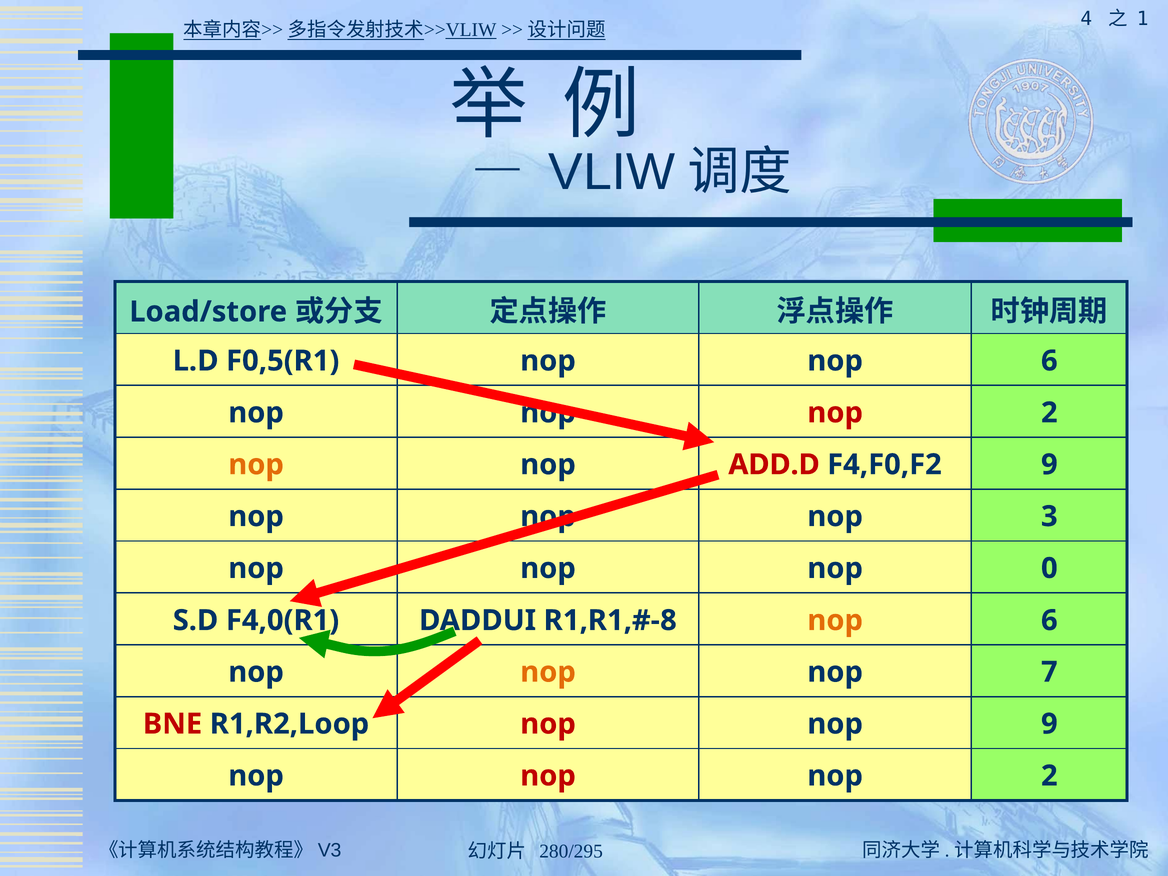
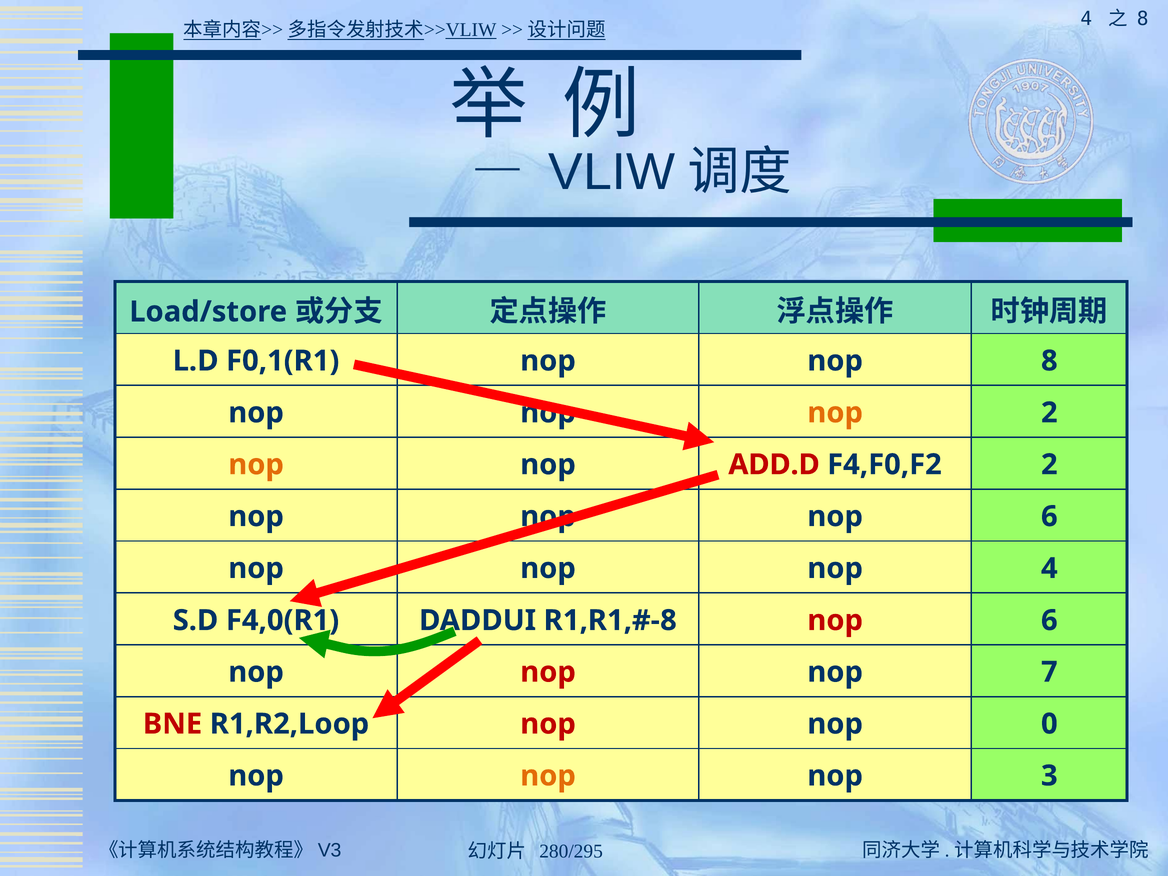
1: 1 -> 8 (1143, 19)
F0,5(R1: F0,5(R1 -> F0,1(R1 (283, 361)
6: 6 -> 8 (1049, 361)
nop colour: red -> orange (835, 413)
F4,F0,F2 9: 9 -> 2 (1049, 465)
3: 3 -> 6 (1049, 516)
nop 0: 0 -> 4 (1049, 568)
nop colour: orange -> red (835, 620)
nop colour: orange -> red (548, 672)
nop 9: 9 -> 0 (1049, 724)
nop colour: red -> orange (548, 776)
2: 2 -> 3 (1049, 776)
